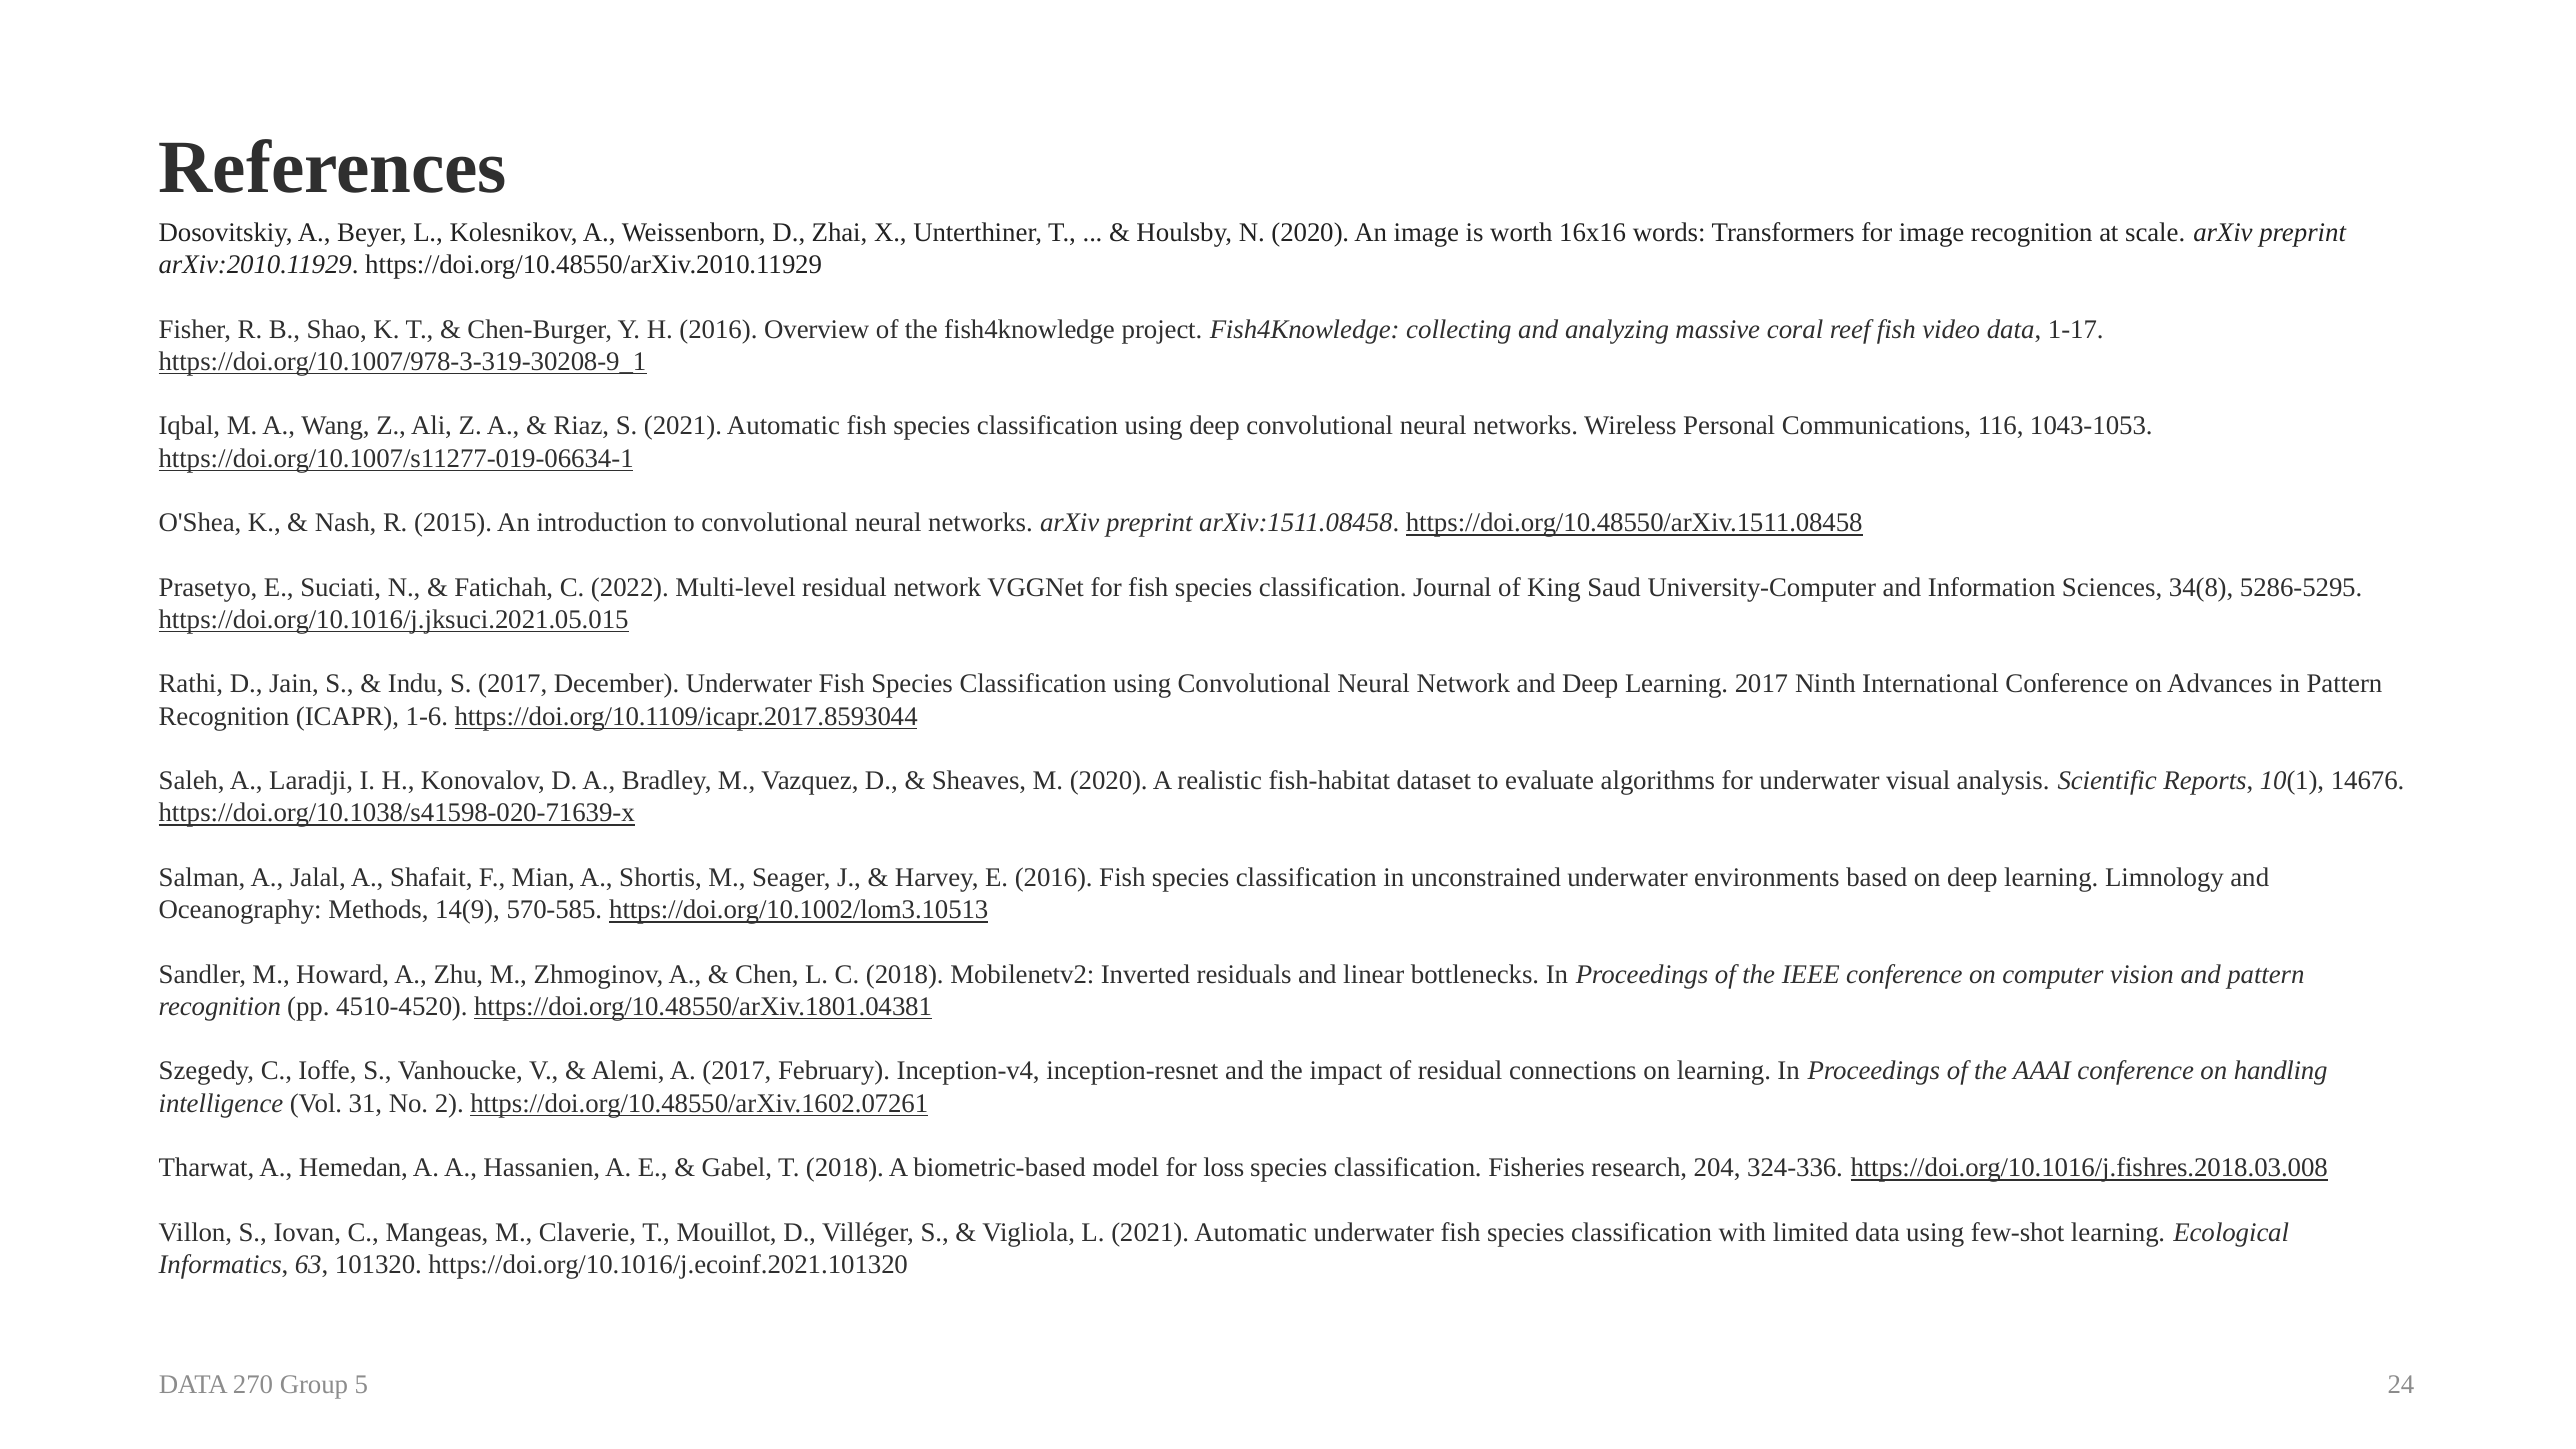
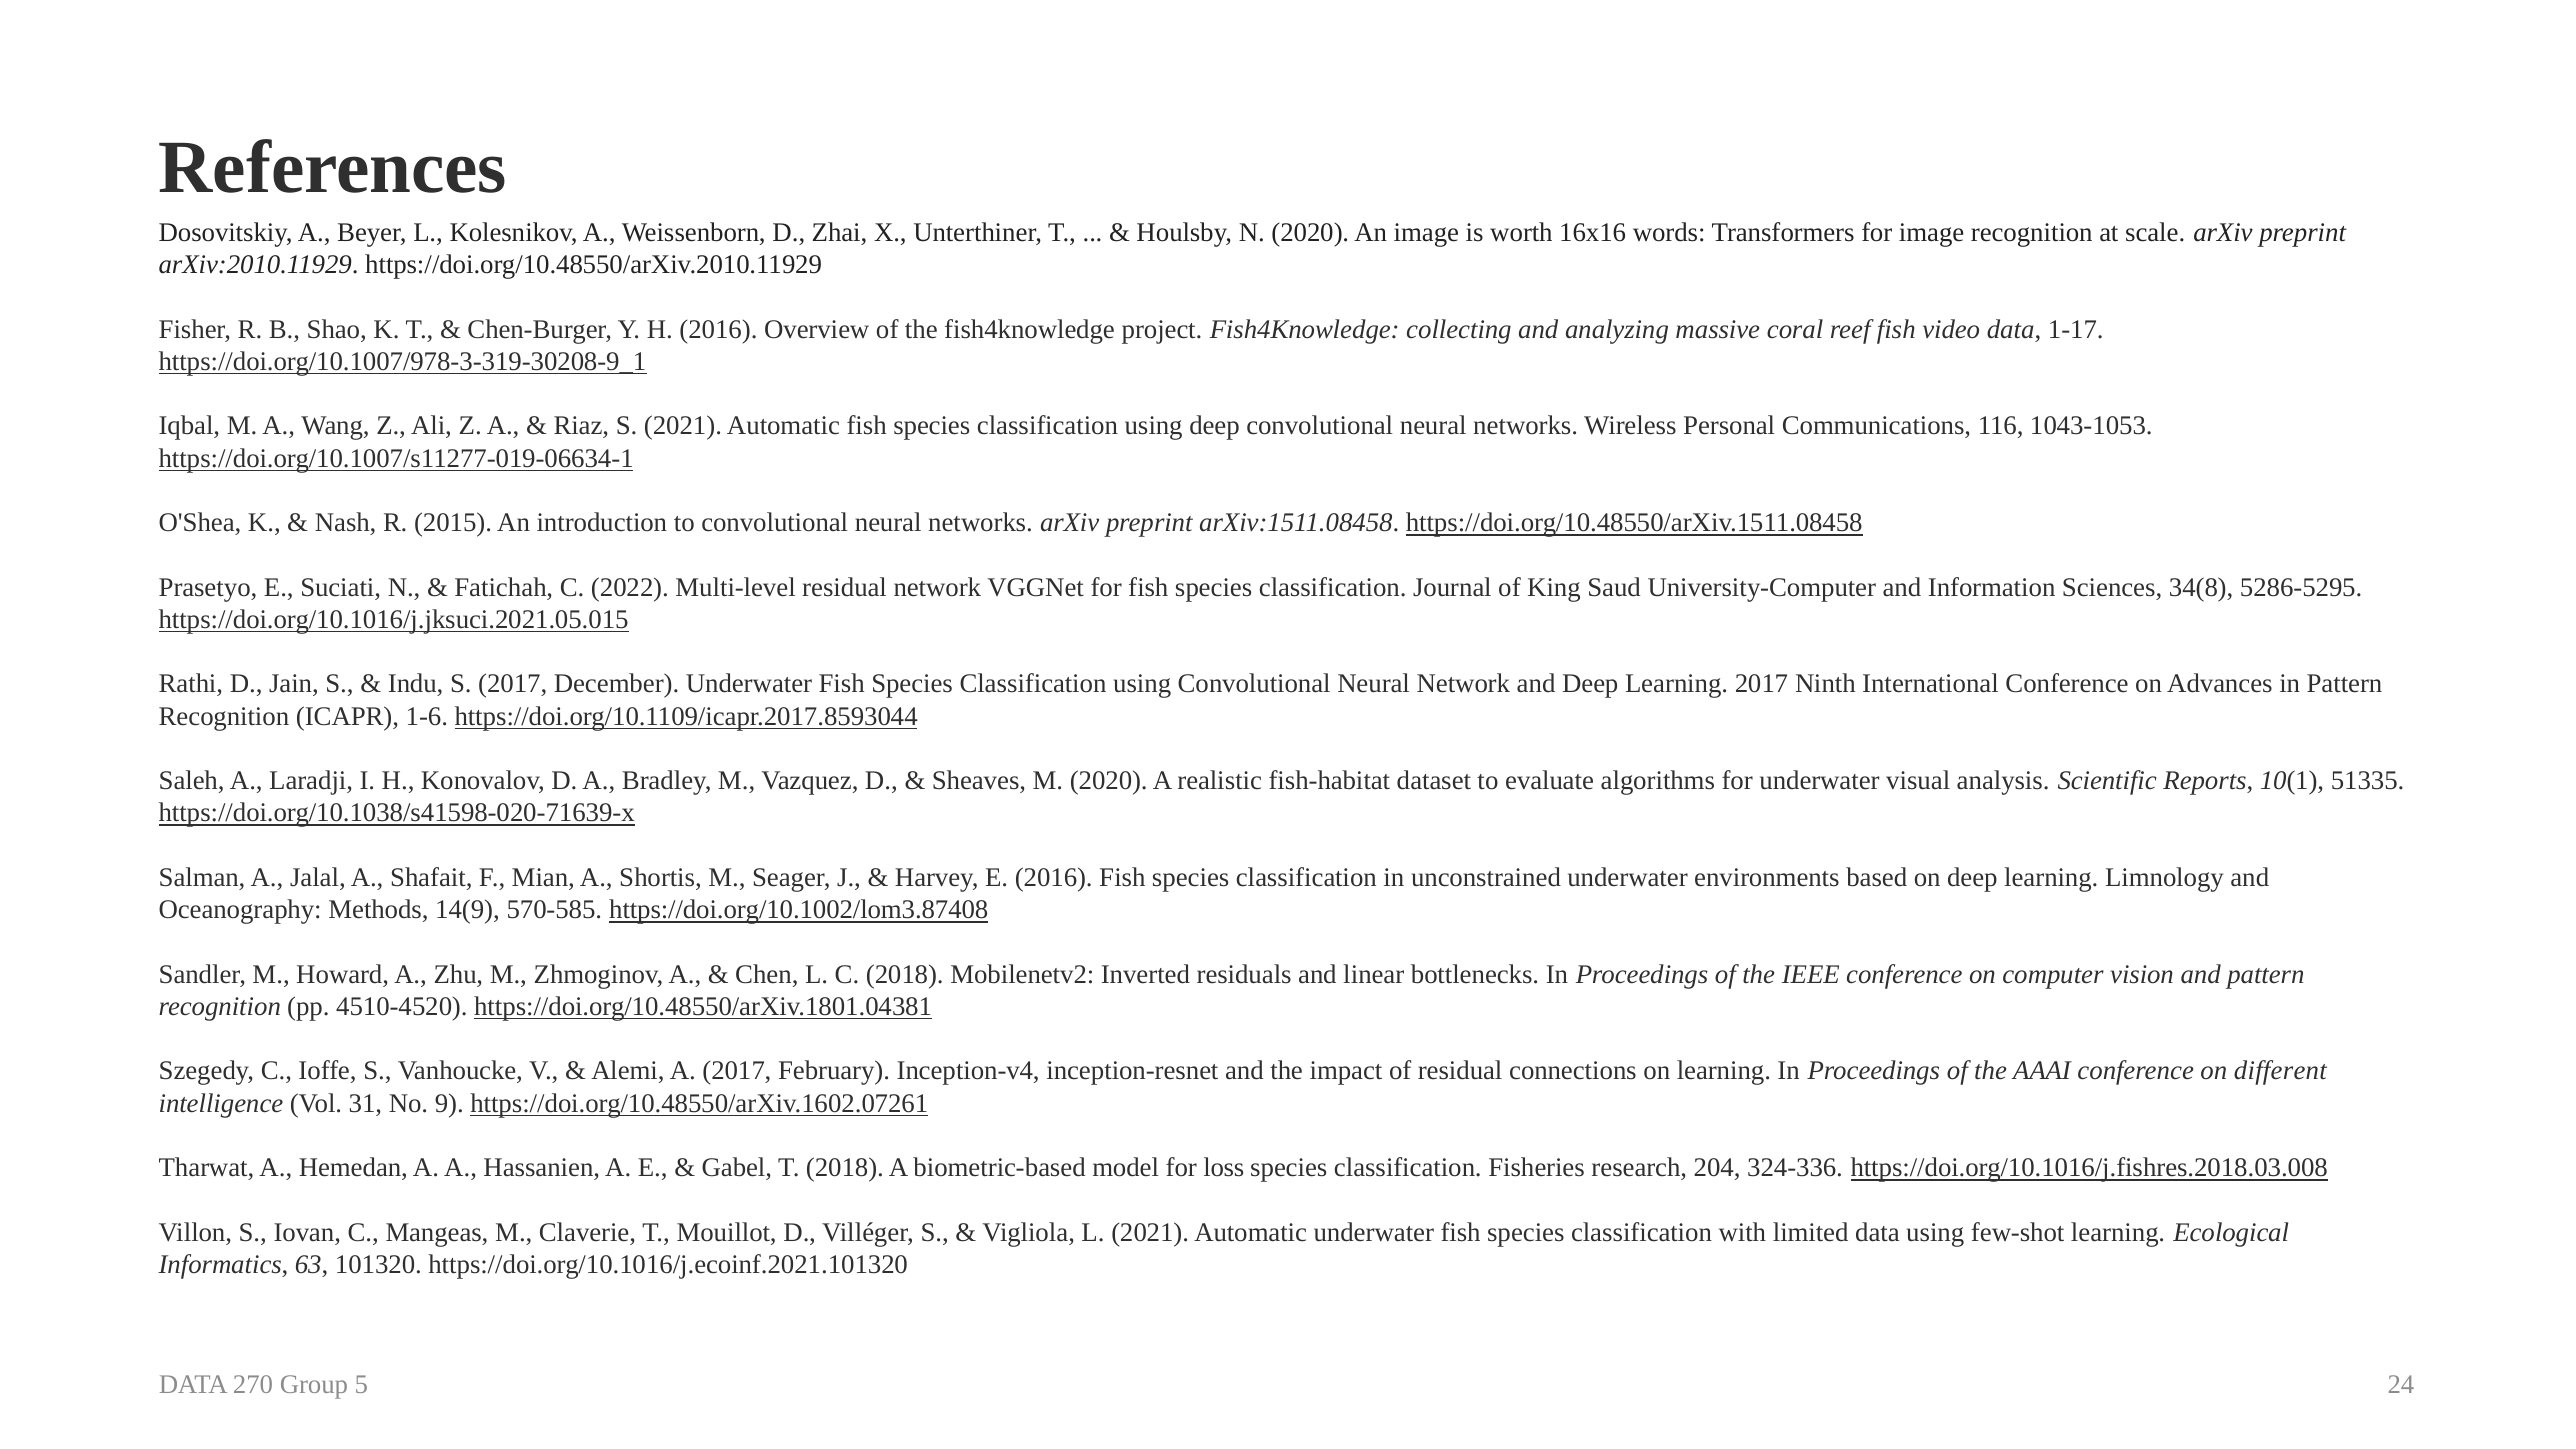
14676: 14676 -> 51335 (2368, 781)
https://doi.org/10.1002/lom3.10513: https://doi.org/10.1002/lom3.10513 -> https://doi.org/10.1002/lom3.87408 (799, 910)
handling: handling -> different (2280, 1071)
2: 2 -> 9 (449, 1103)
